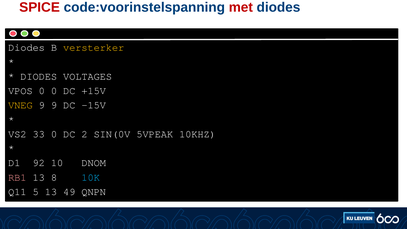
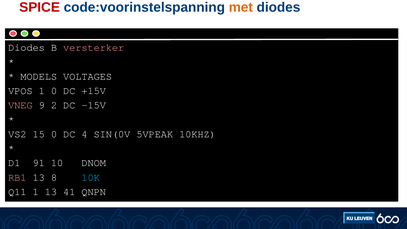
met colour: red -> orange (241, 7)
versterker colour: yellow -> pink (94, 48)
DIODES: DIODES -> MODELS (39, 76)
VPOS 0: 0 -> 1 (42, 91)
VNEG colour: yellow -> pink (20, 105)
9 9: 9 -> 2 (54, 105)
33: 33 -> 15 (39, 134)
2: 2 -> 4 (85, 134)
92: 92 -> 91 (39, 163)
Q11 5: 5 -> 1 (36, 192)
49: 49 -> 41 (69, 192)
